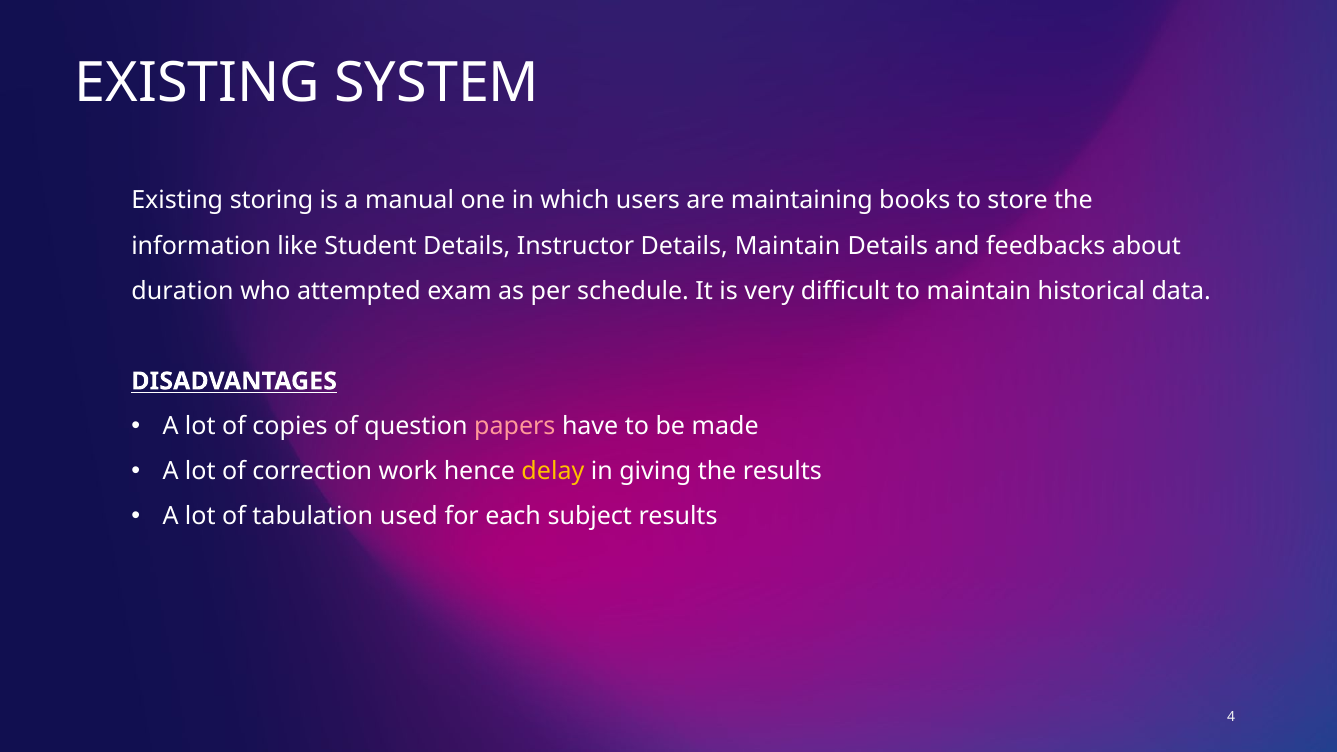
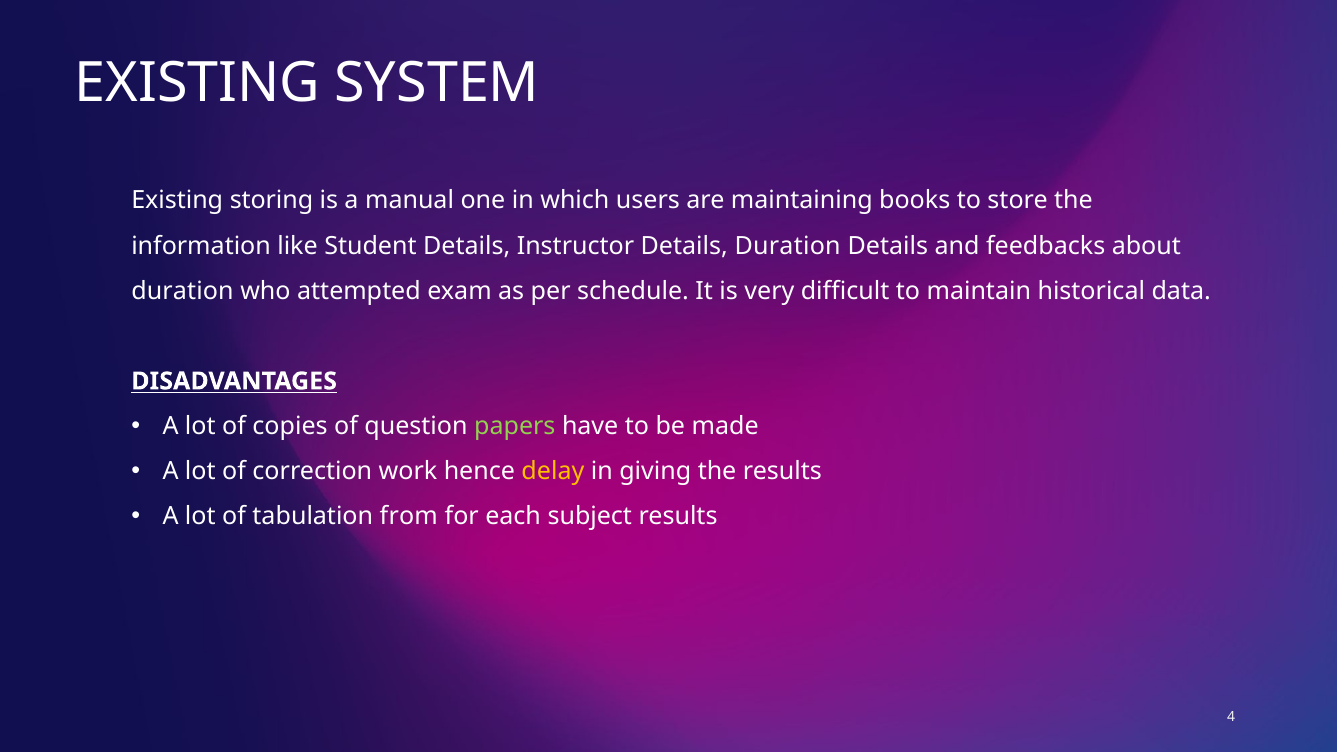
Details Maintain: Maintain -> Duration (788, 246)
papers colour: pink -> light green (515, 426)
used: used -> from (409, 517)
